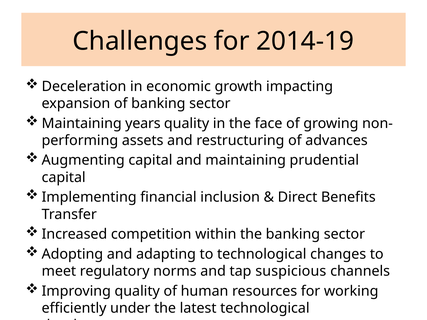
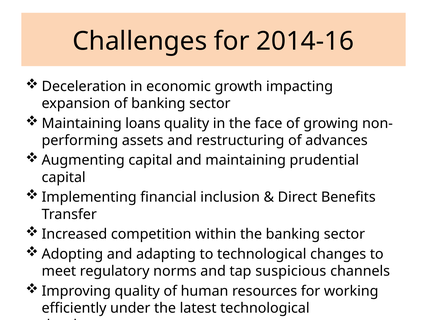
2014-19: 2014-19 -> 2014-16 (305, 41)
years: years -> loans (143, 123)
